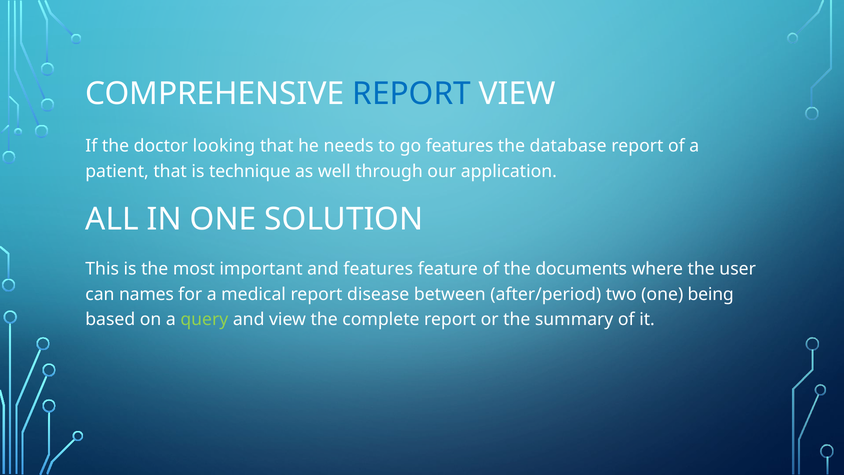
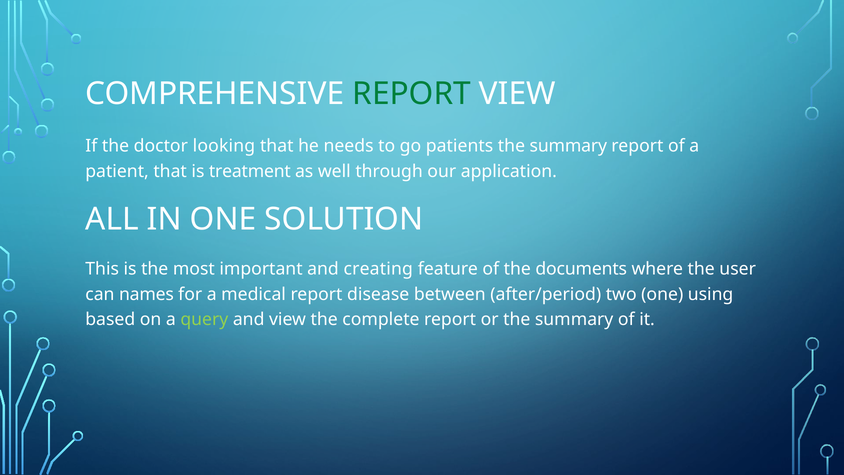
REPORT colour: blue -> green (412, 94)
go features: features -> patients (460, 146)
database: database -> summary (568, 146)
technique: technique -> treatment (250, 171)
and features: features -> creating (378, 269)
being: being -> using (711, 294)
